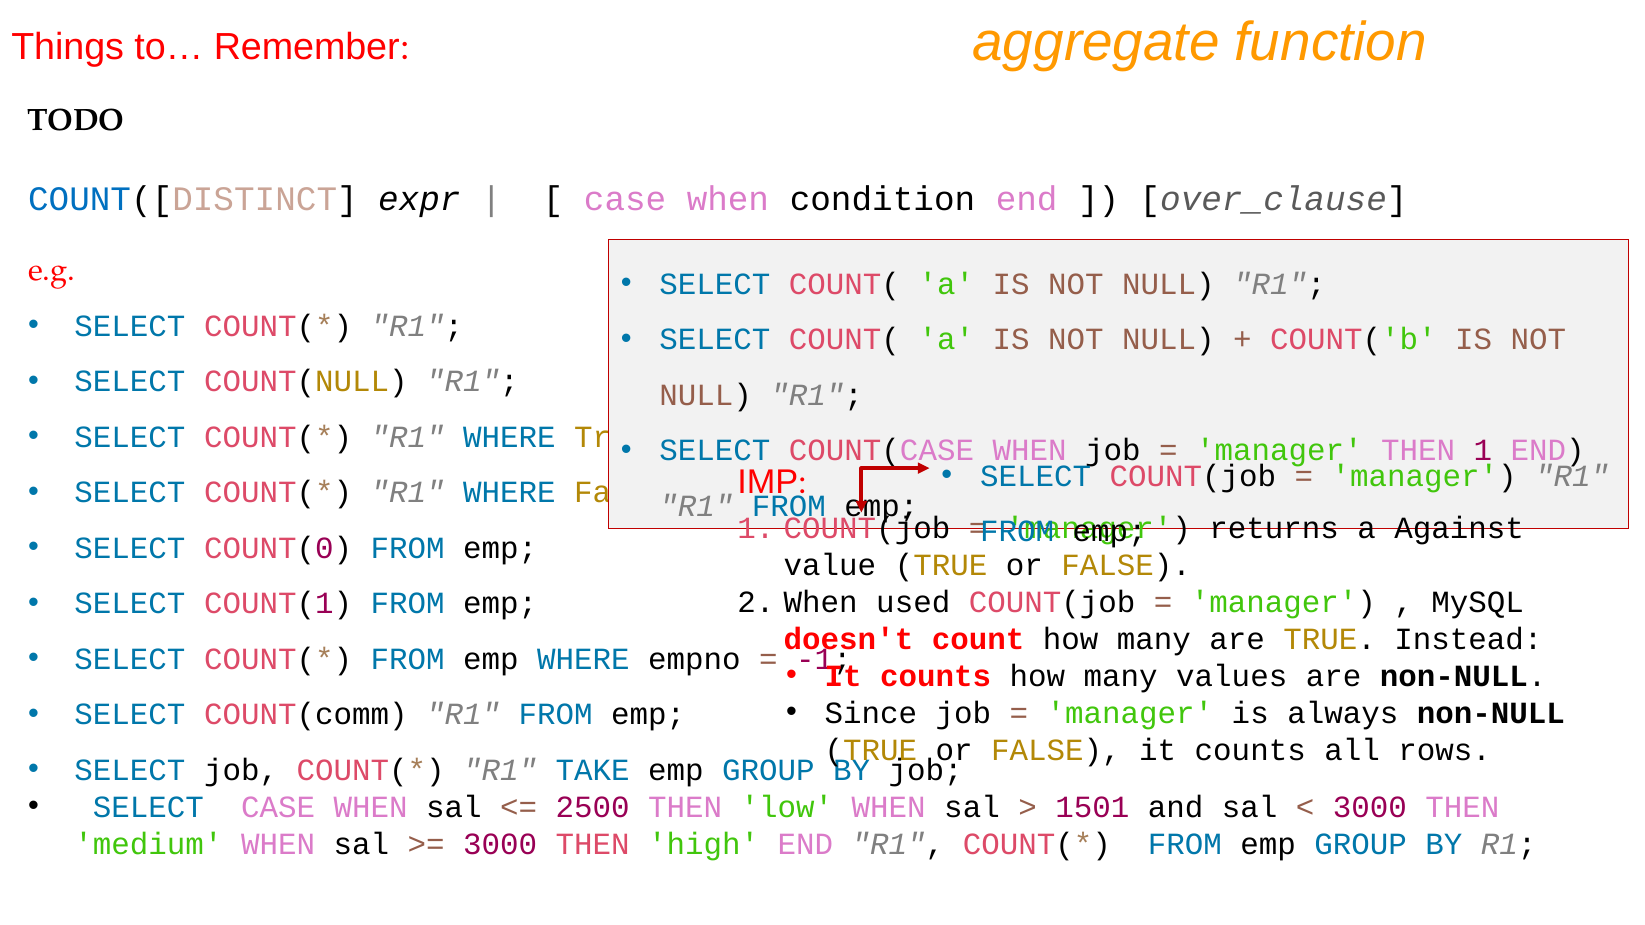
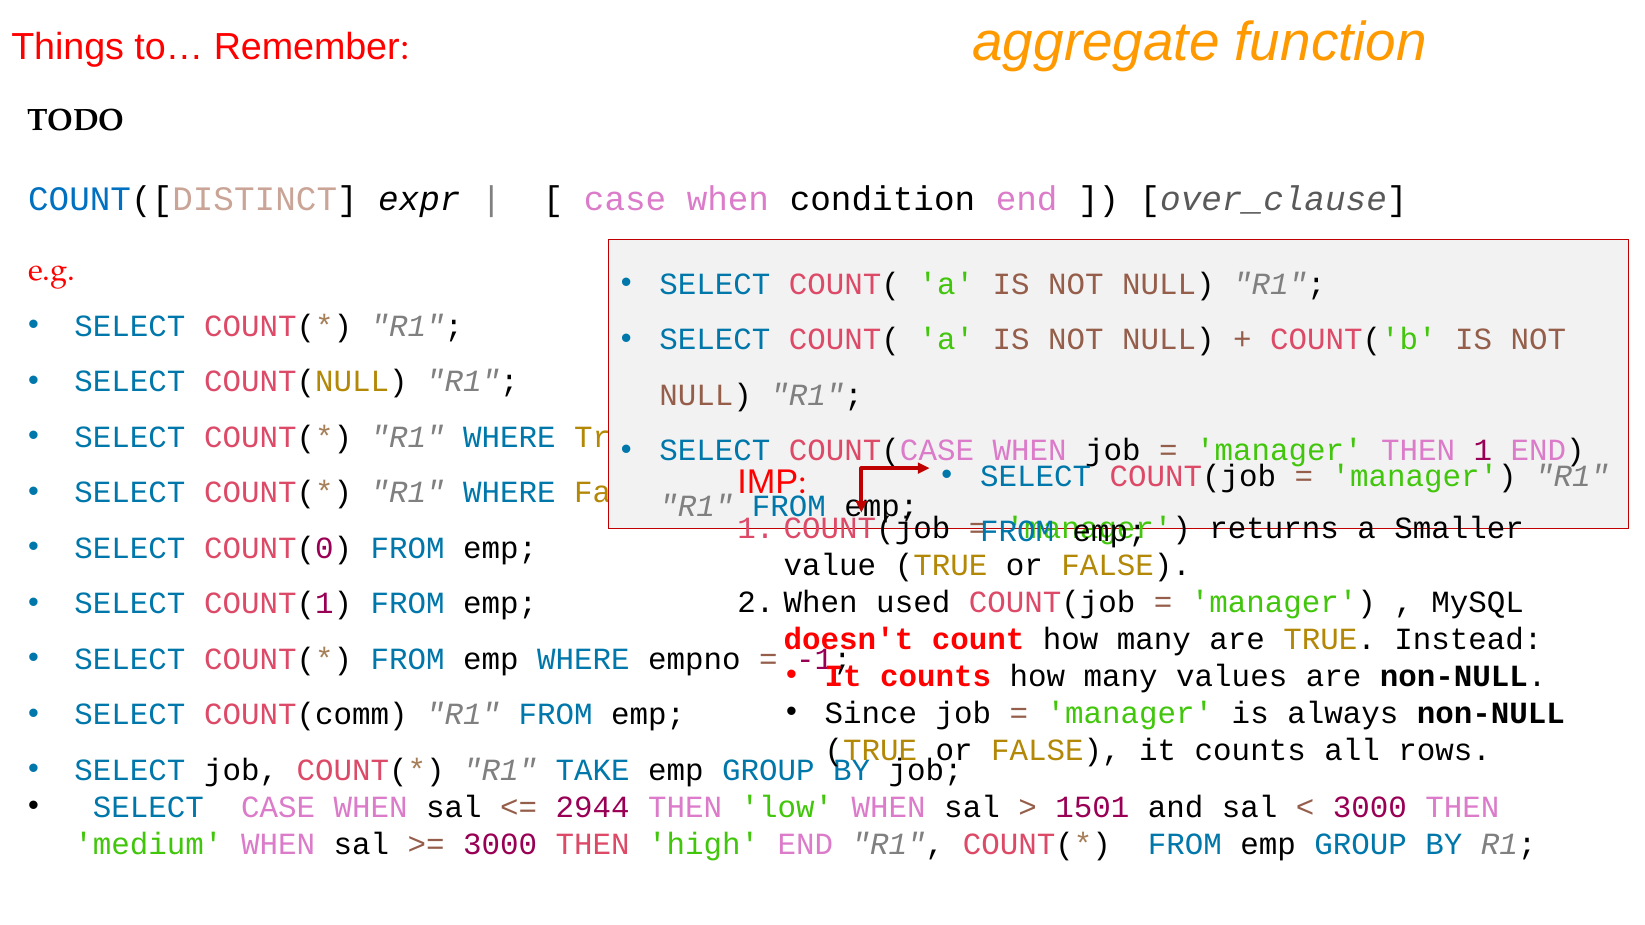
Against: Against -> Smaller (1459, 528)
2500: 2500 -> 2944 (593, 807)
